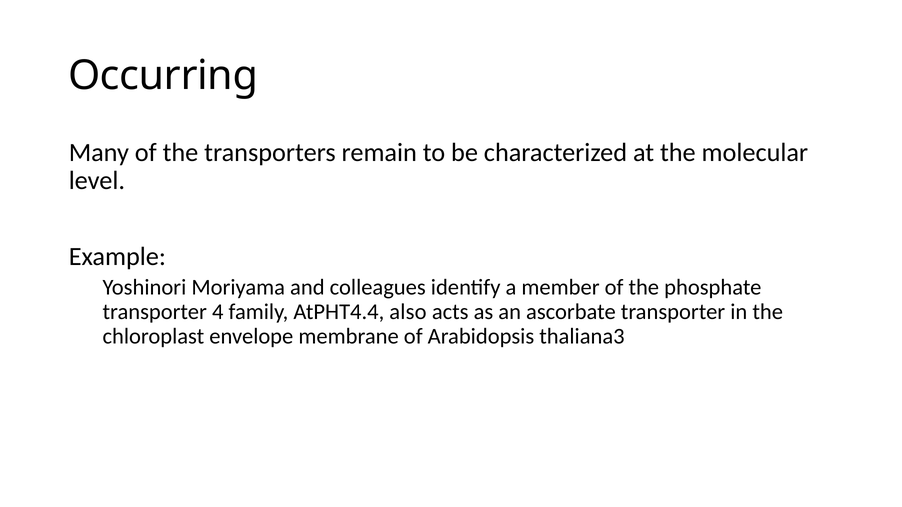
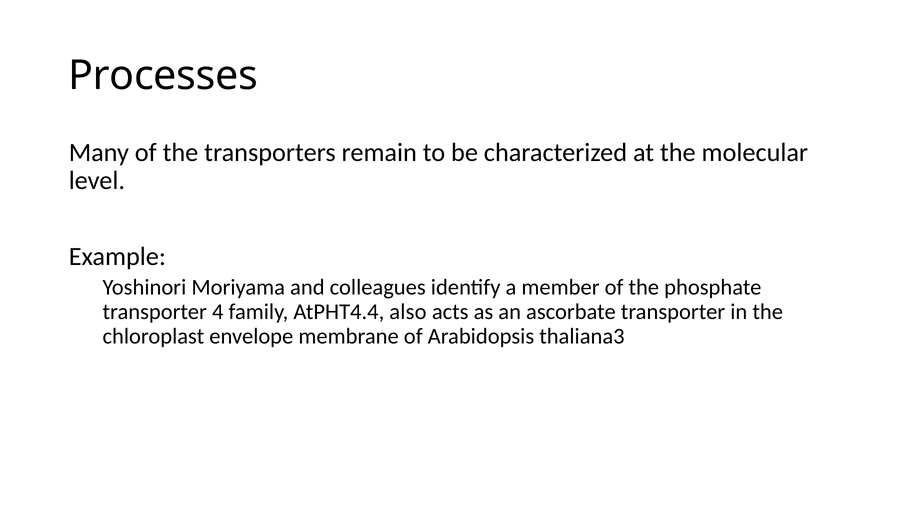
Occurring: Occurring -> Processes (163, 76)
